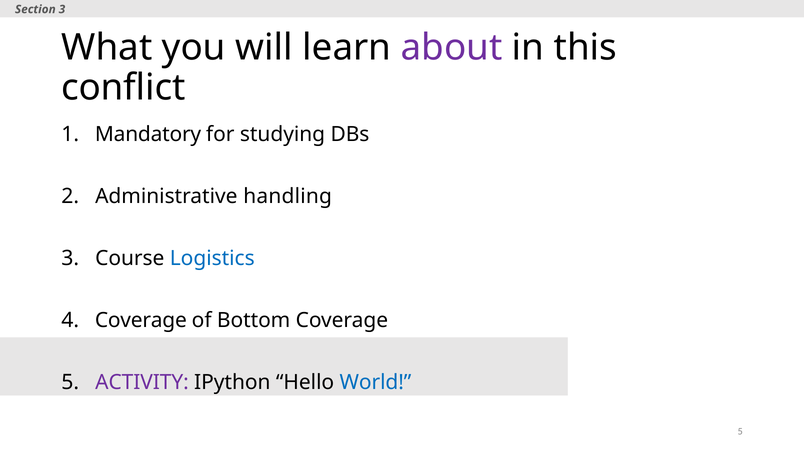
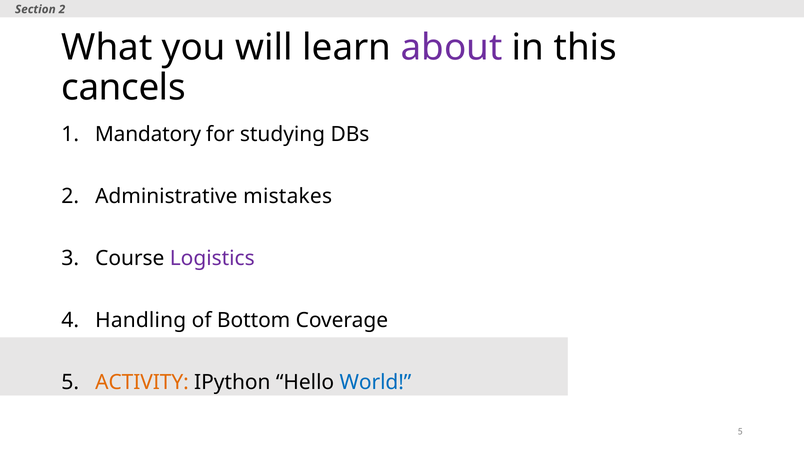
Section 3: 3 -> 2 (62, 9)
conflict: conflict -> cancels (123, 87)
handling: handling -> mistakes (288, 197)
Logistics colour: blue -> purple (212, 259)
Coverage: Coverage -> Handling (141, 320)
ACTIVITY colour: purple -> orange (142, 382)
